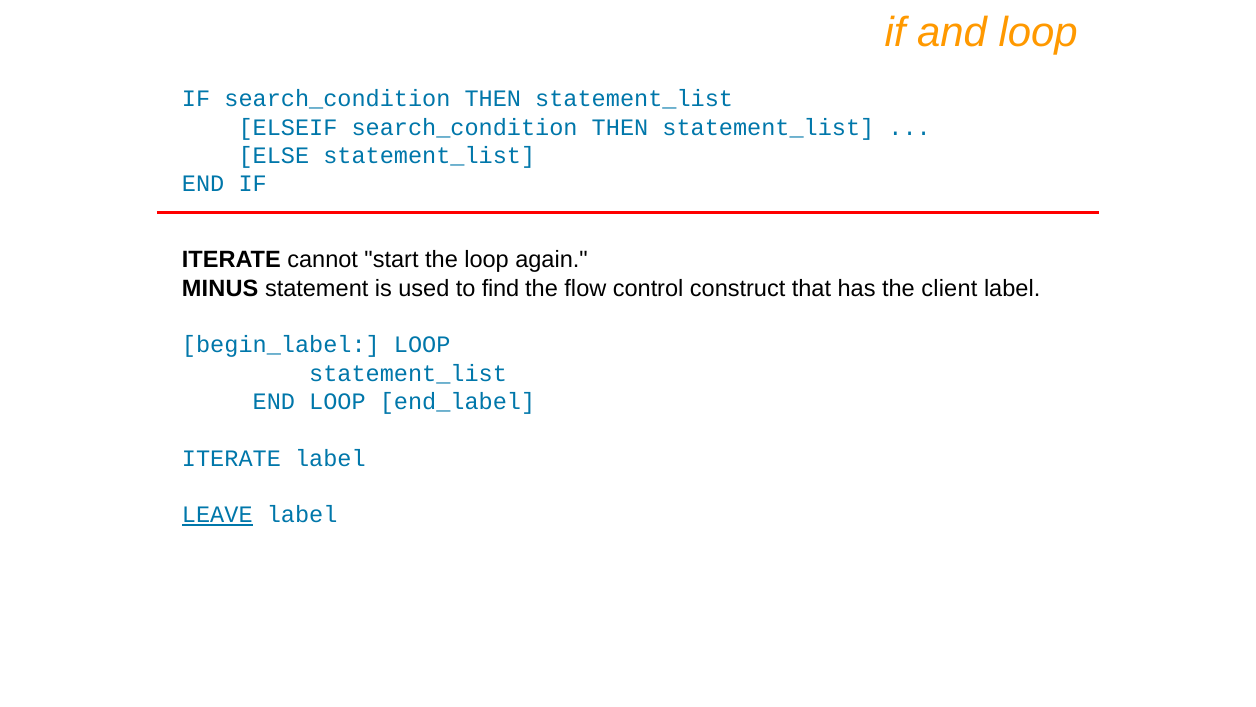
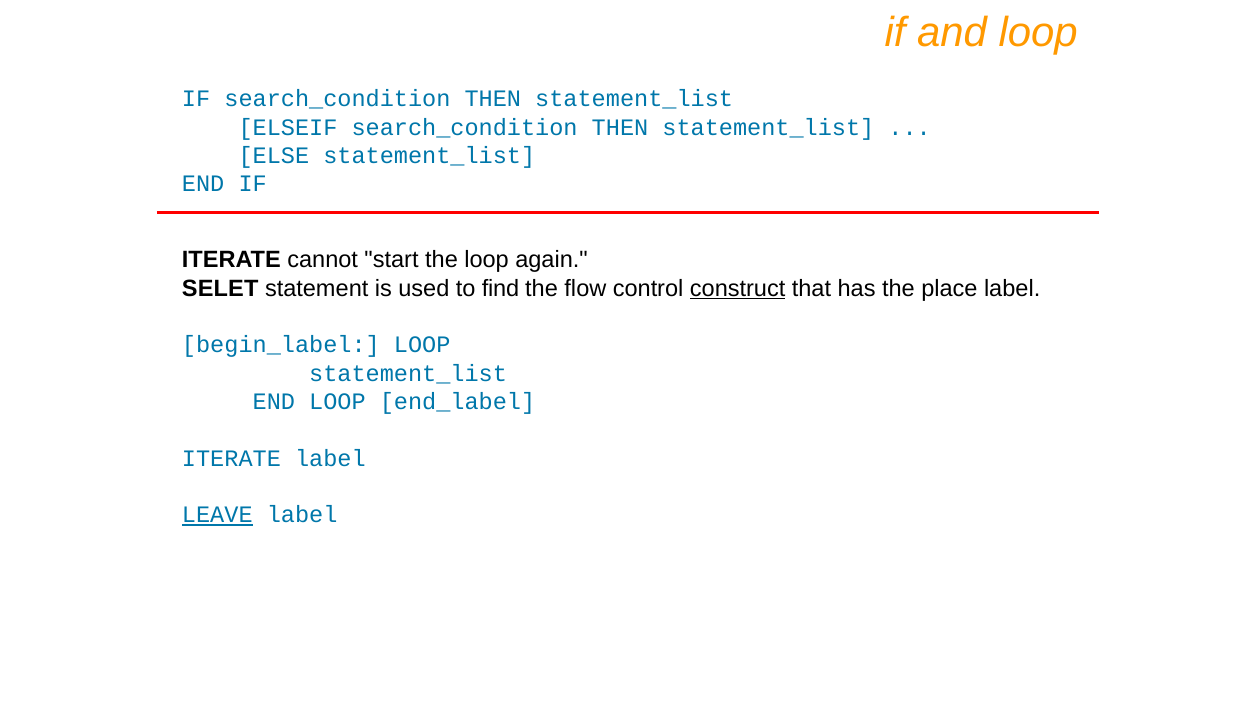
MINUS: MINUS -> SELET (220, 288)
construct underline: none -> present (738, 288)
client: client -> place (949, 288)
